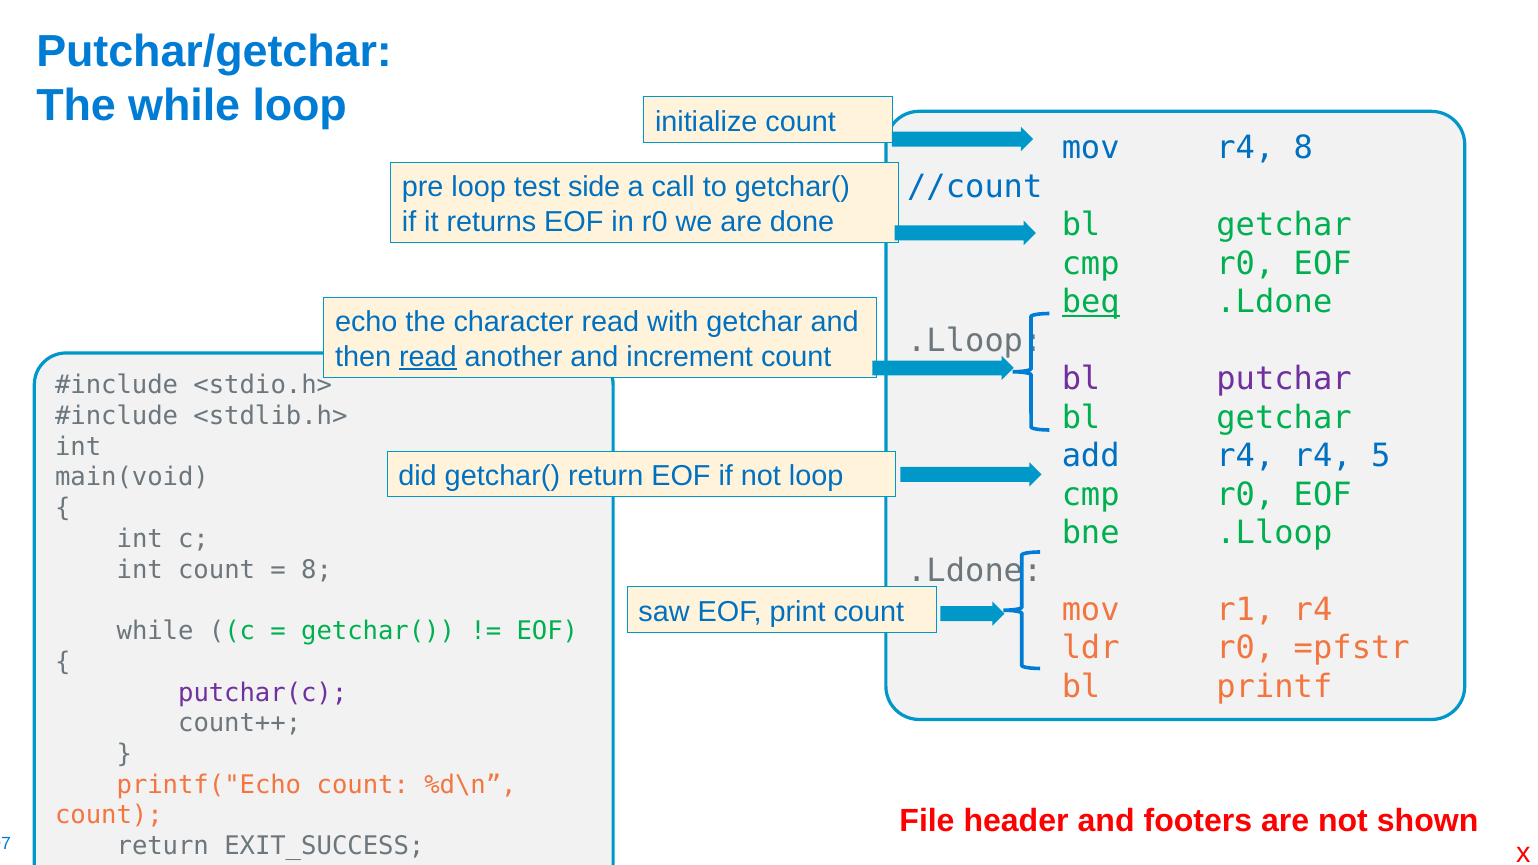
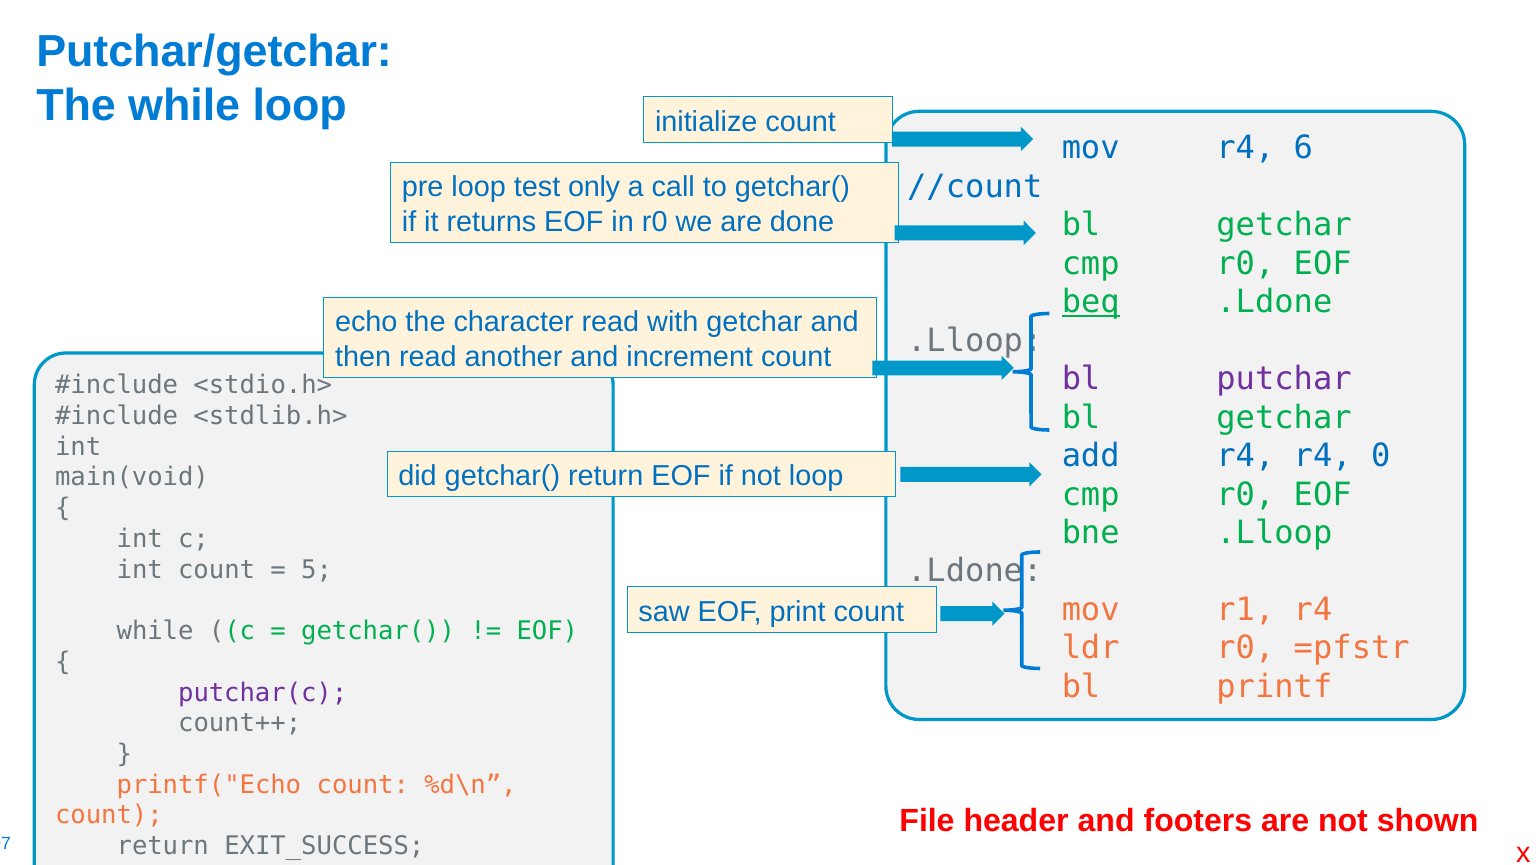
r4 8: 8 -> 6 (1303, 148)
side: side -> only (594, 187)
read underline: present -> none (428, 357)
5: 5 -> 0 (1381, 456)
8: 8 -> 5 (317, 570)
